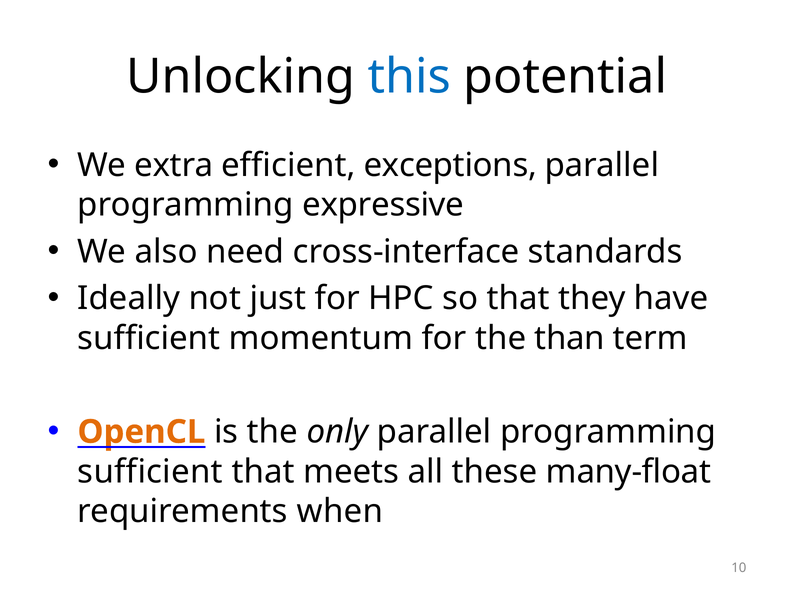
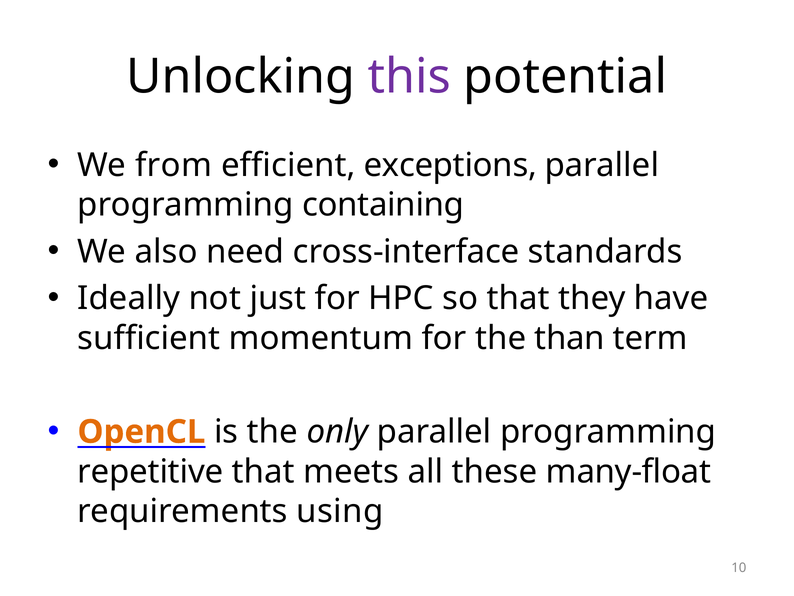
this colour: blue -> purple (409, 77)
extra: extra -> from (174, 165)
expressive: expressive -> containing (383, 205)
sufficient: sufficient -> repetitive (150, 471)
when: when -> using (340, 511)
